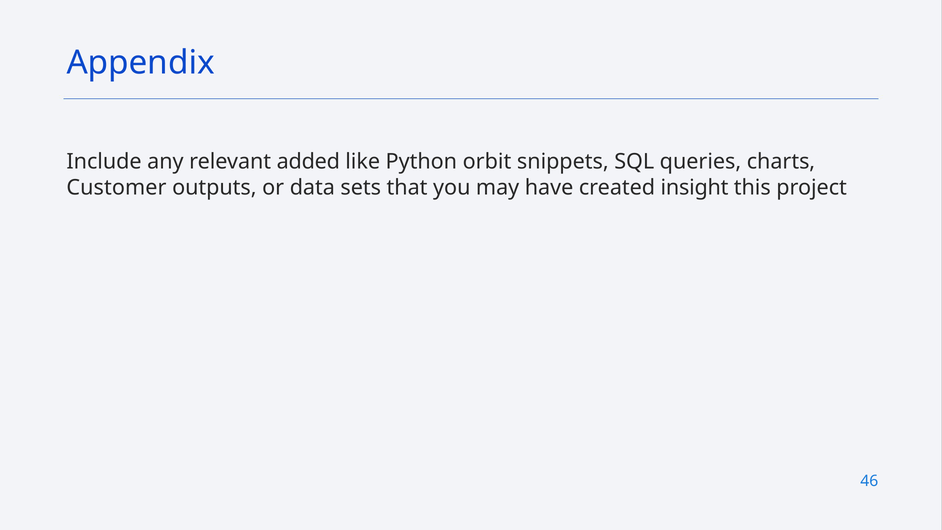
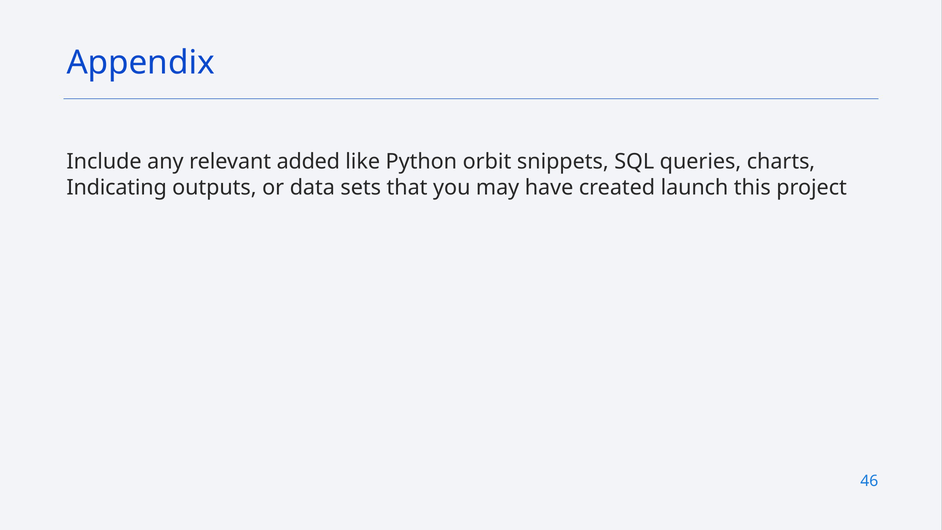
Customer: Customer -> Indicating (117, 187)
insight: insight -> launch (695, 187)
